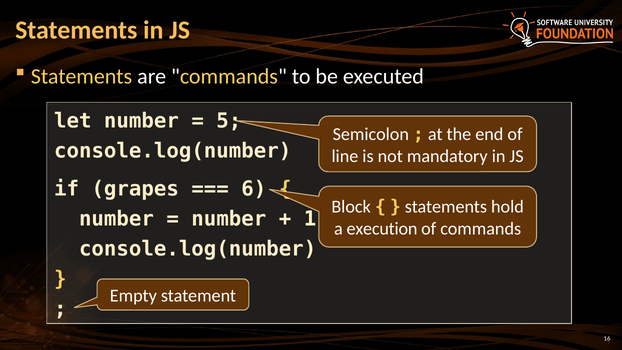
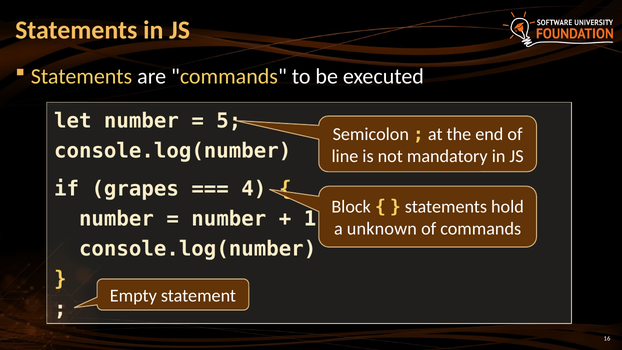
6: 6 -> 4 (254, 189)
execution: execution -> unknown (382, 229)
